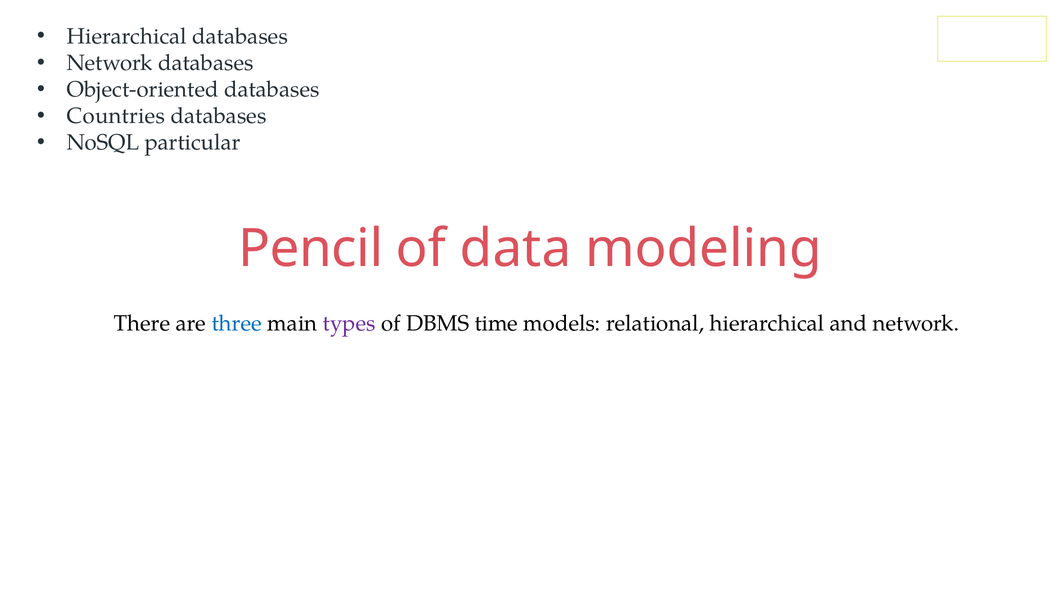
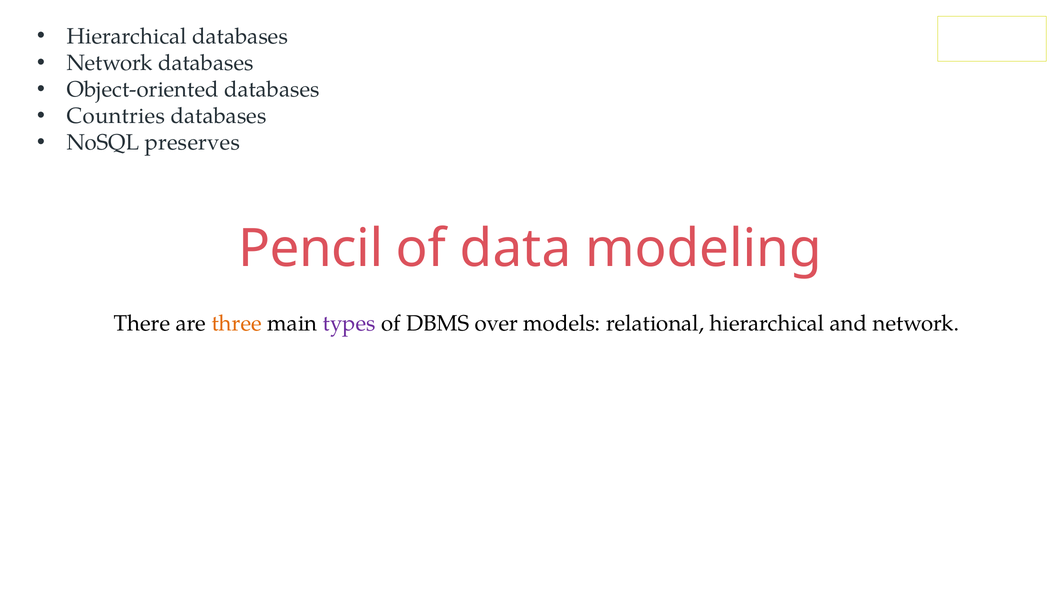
particular: particular -> preserves (192, 143)
three colour: blue -> orange (237, 323)
time: time -> over (496, 323)
